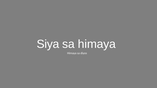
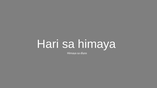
Siya: Siya -> Hari (48, 44)
